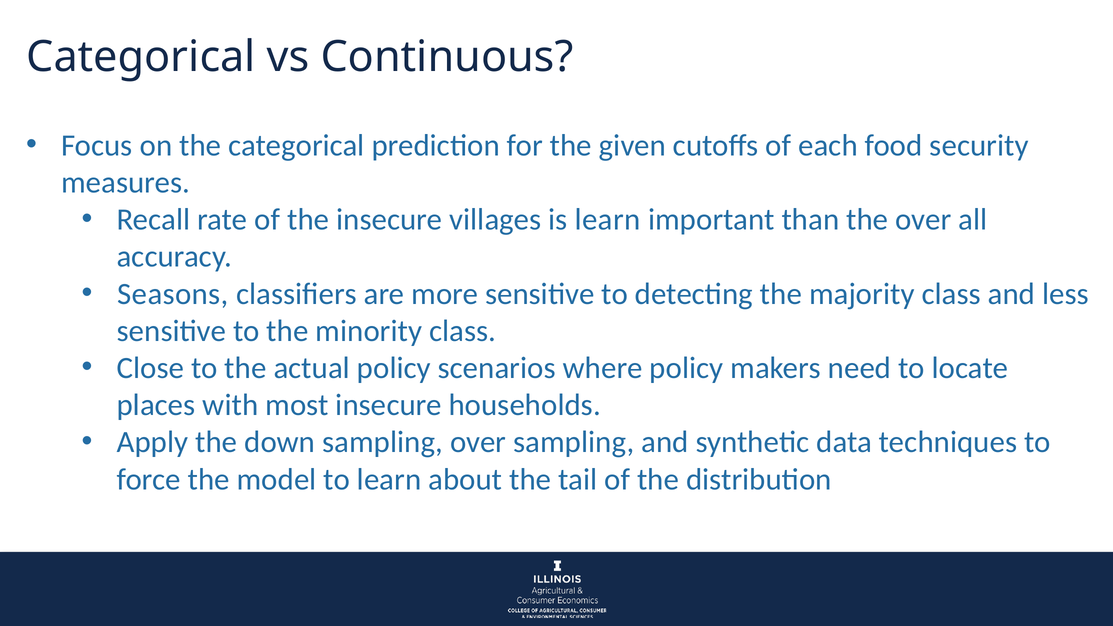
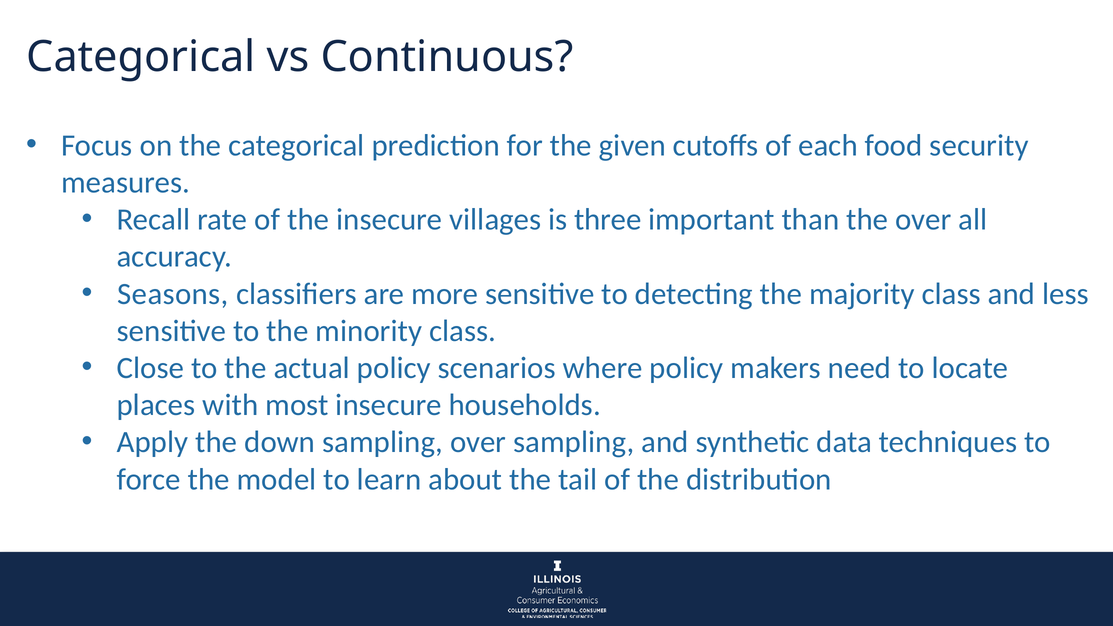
is learn: learn -> three (608, 220)
